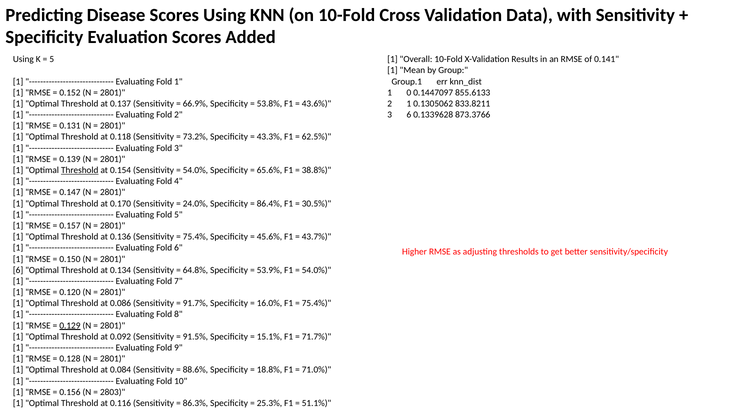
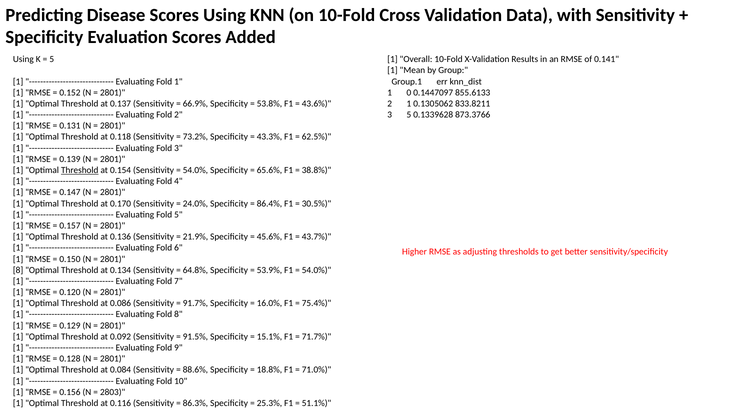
3 6: 6 -> 5 (409, 115)
75.4%: 75.4% -> 21.9% (195, 237)
6: 6 -> 8 (18, 270)
0.129 underline: present -> none (70, 326)
